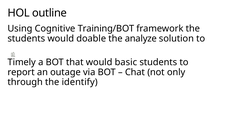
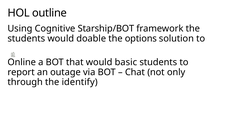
Training/BOT: Training/BOT -> Starship/BOT (106, 29)
analyze: analyze -> options (141, 38)
Timely: Timely -> Online (22, 62)
